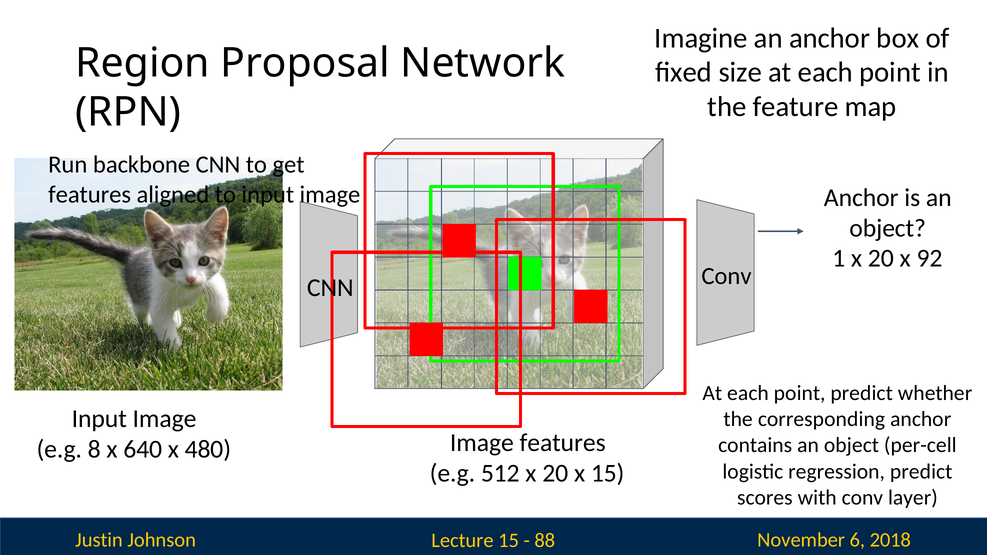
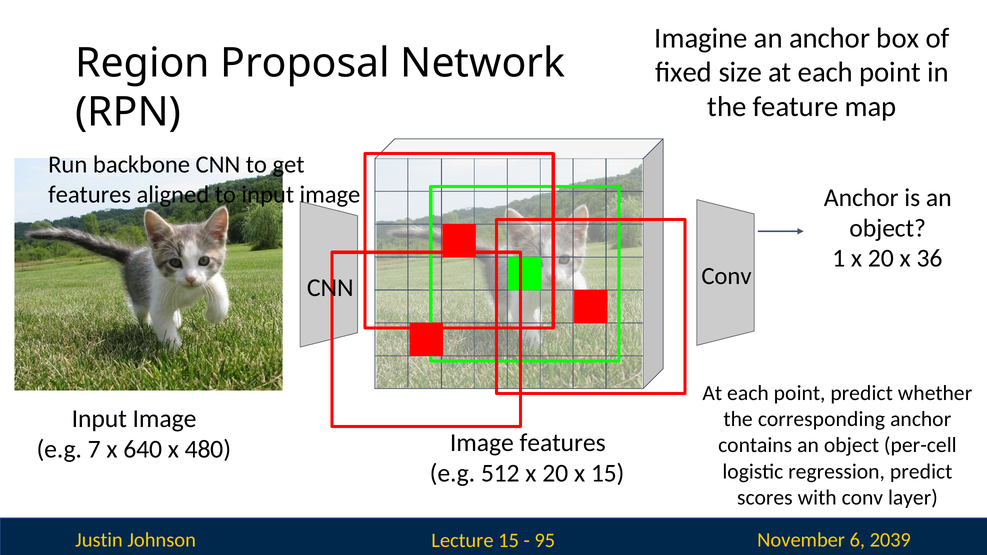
92: 92 -> 36 (929, 258)
8: 8 -> 7 (94, 449)
88: 88 -> 95 (545, 540)
2018: 2018 -> 2039 (890, 540)
